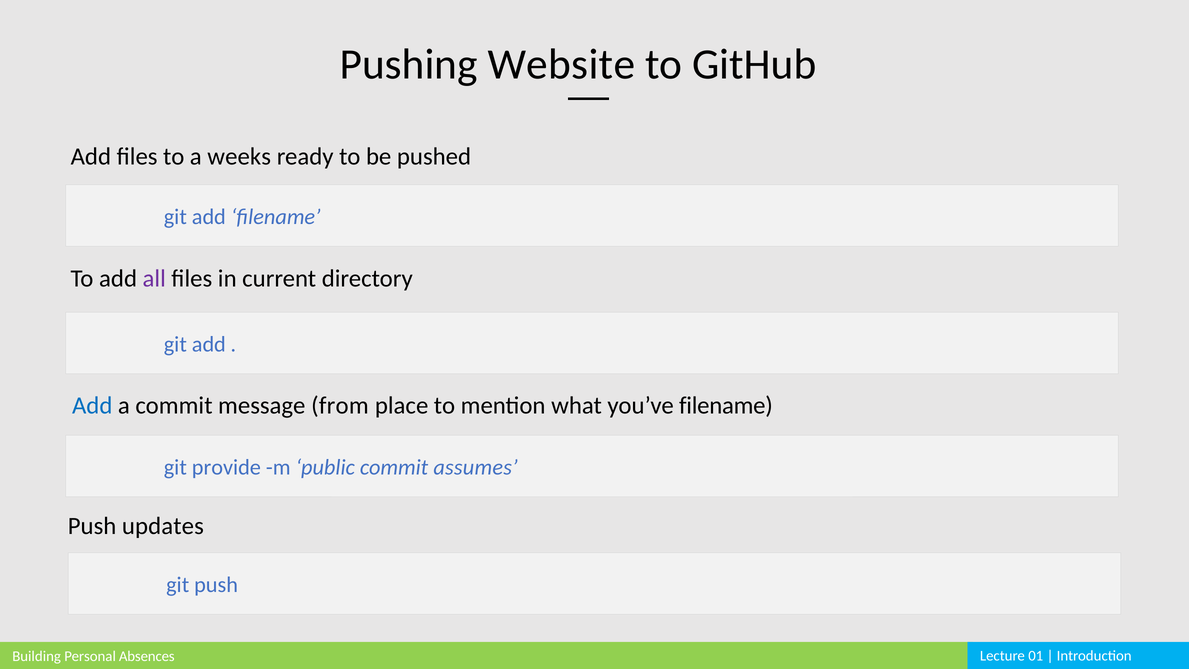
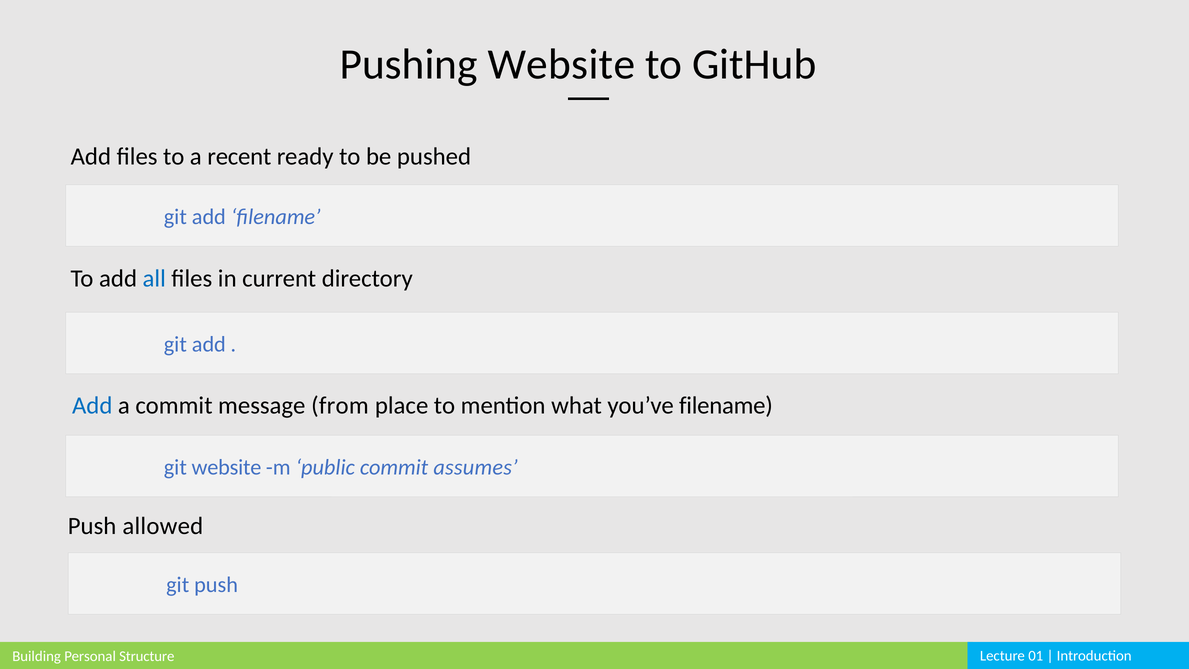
weeks: weeks -> recent (239, 157)
all colour: purple -> blue (154, 278)
git provide: provide -> website (226, 467)
updates: updates -> allowed (163, 526)
Absences: Absences -> Structure (147, 656)
